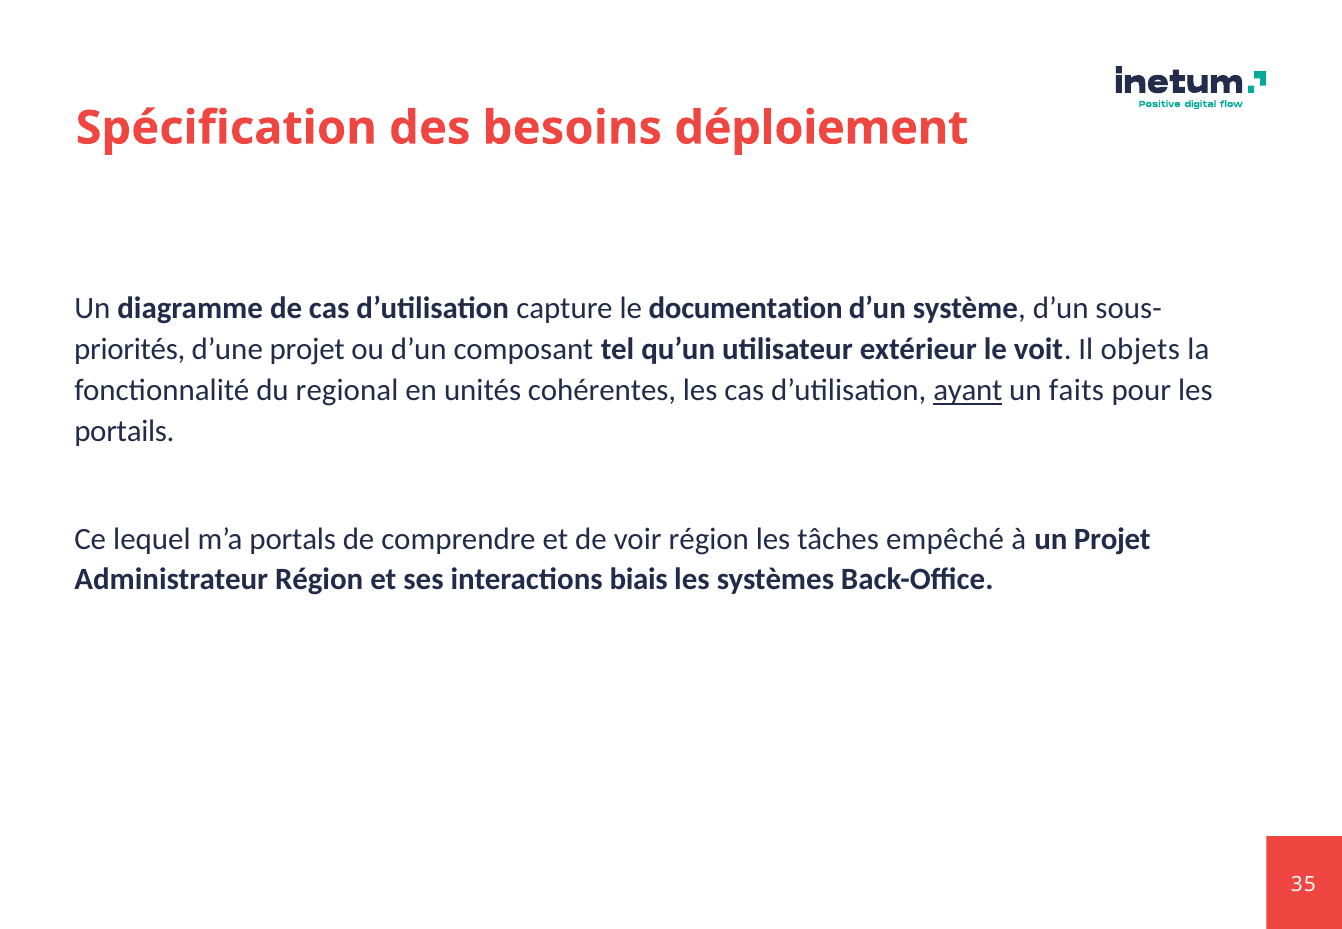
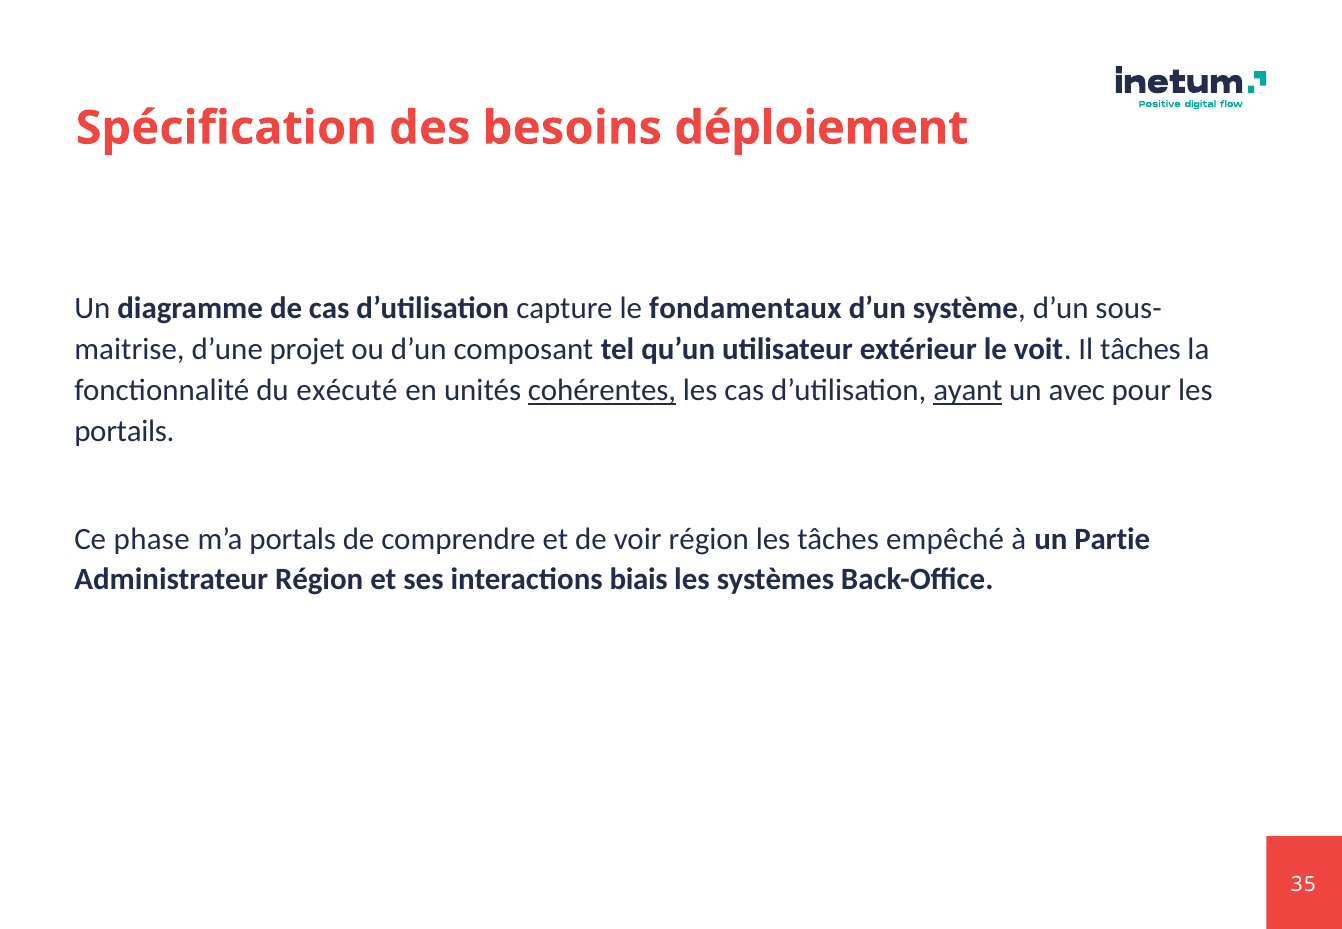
documentation: documentation -> fondamentaux (745, 309)
priorités: priorités -> maitrise (130, 349)
Il objets: objets -> tâches (1141, 349)
regional: regional -> exécuté (347, 390)
cohérentes underline: none -> present (602, 390)
faits: faits -> avec (1077, 390)
lequel: lequel -> phase (152, 539)
un Projet: Projet -> Partie (1112, 539)
